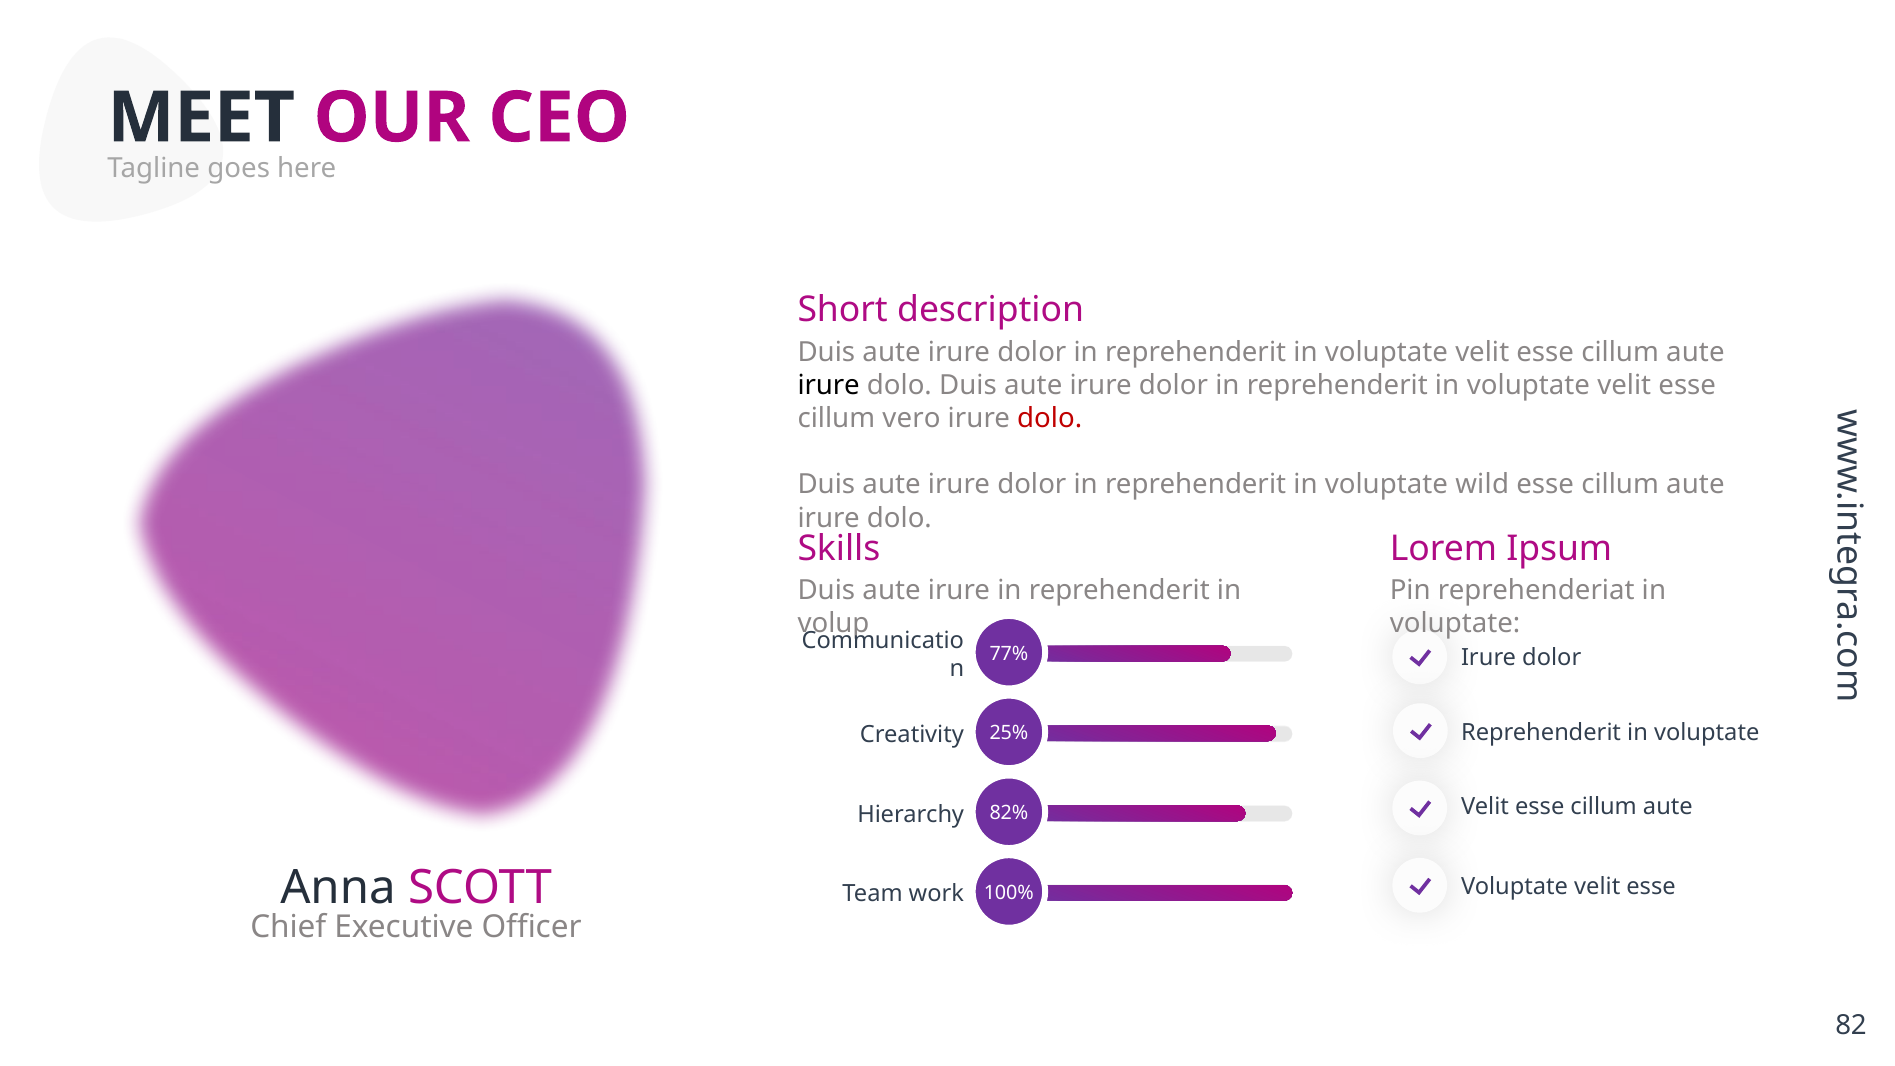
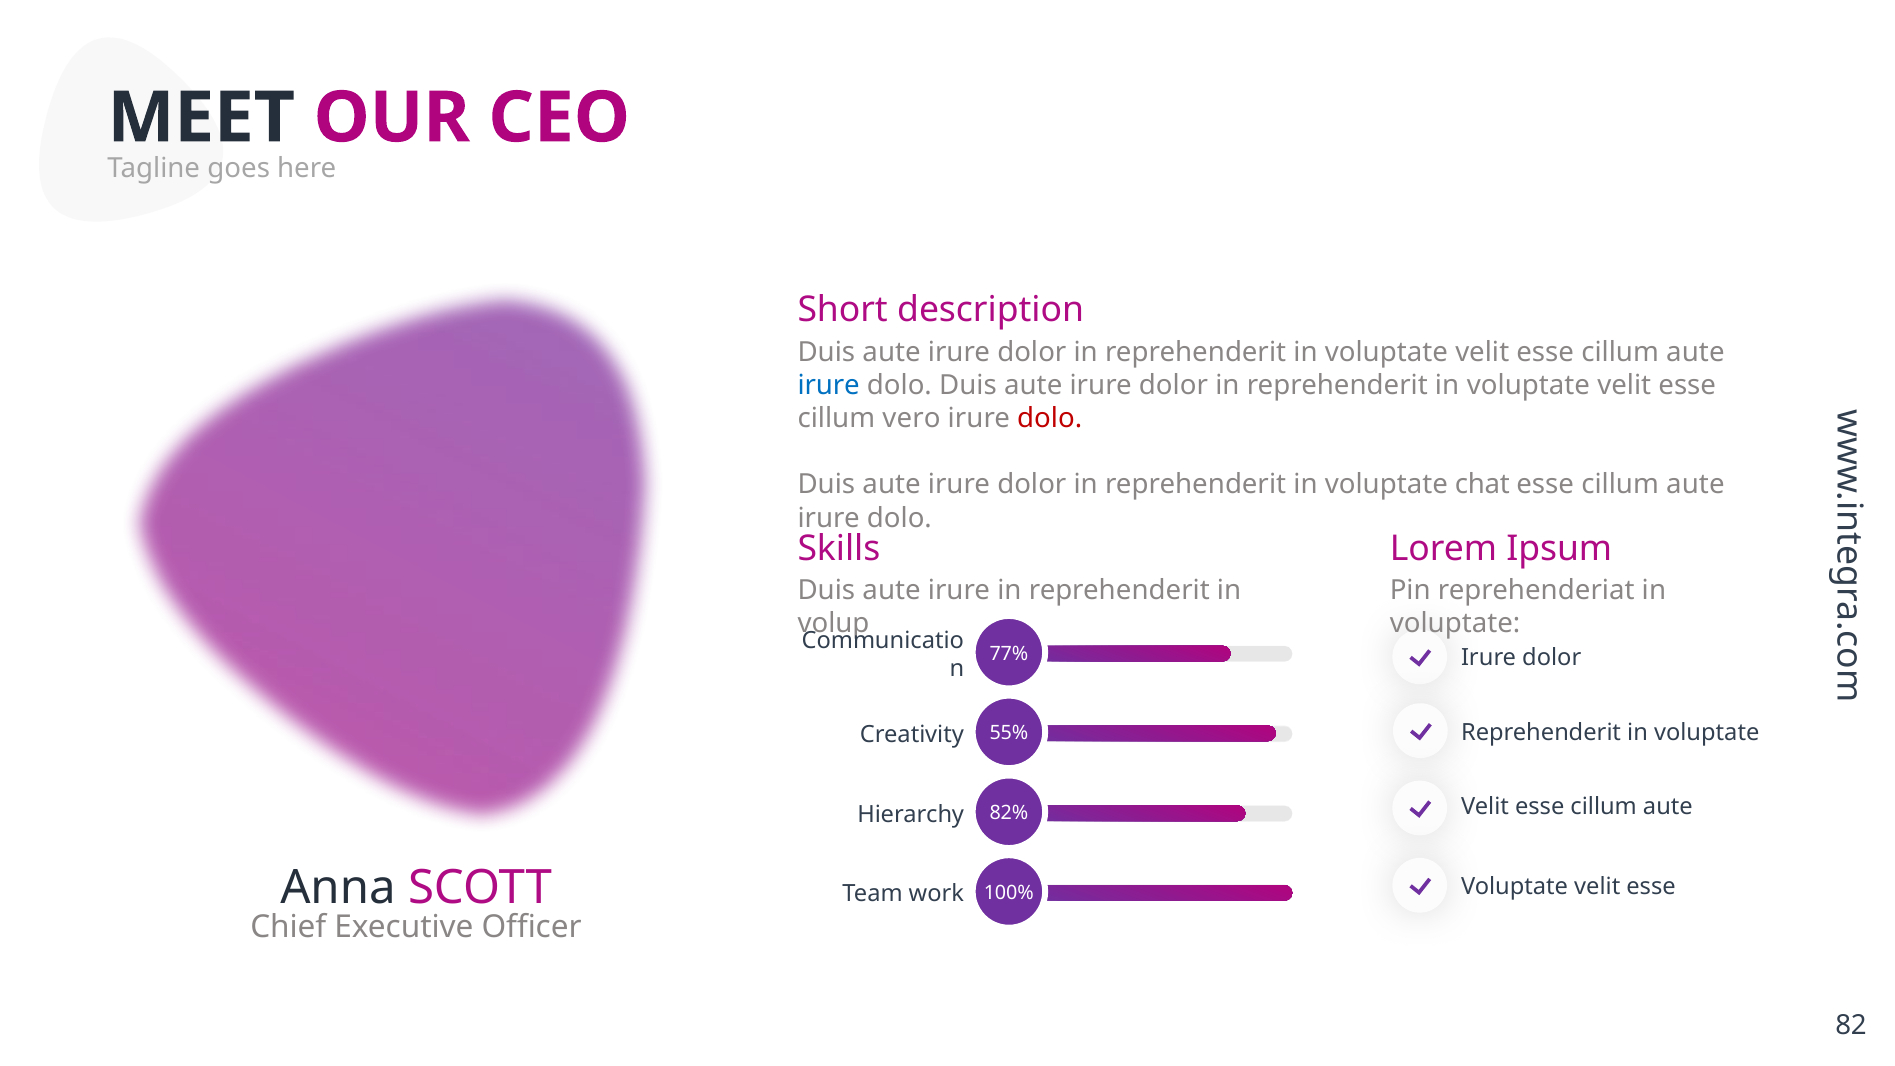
irure colour: black -> blue (829, 385)
wild: wild -> chat (1482, 485)
25%: 25% -> 55% (1009, 733)
